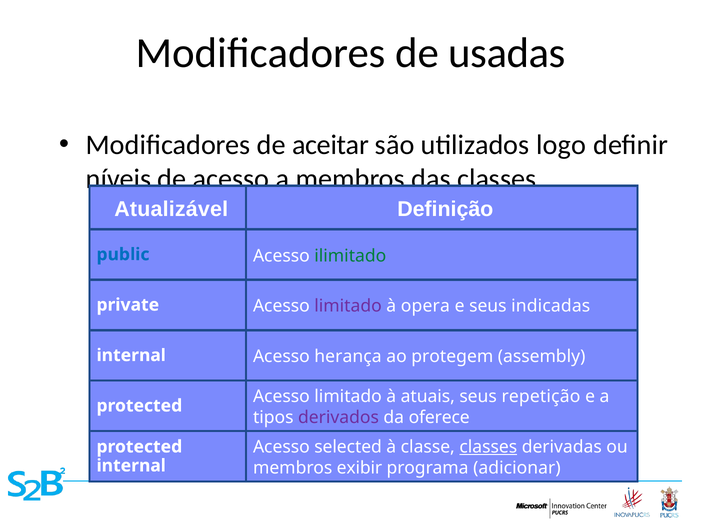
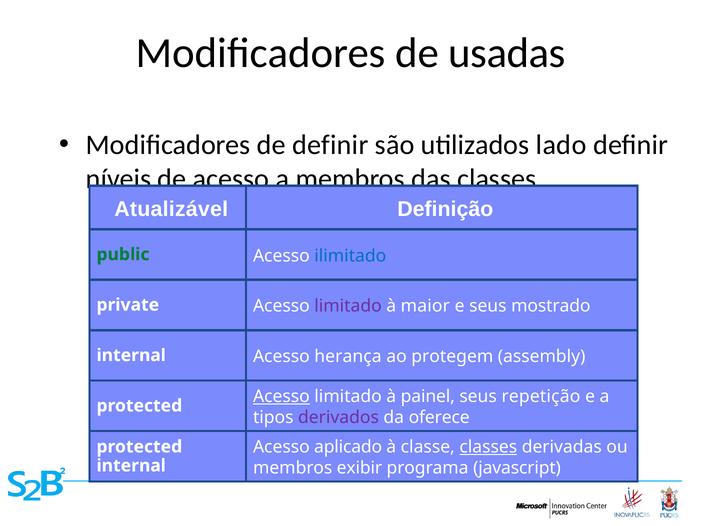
de aceitar: aceitar -> definir (330, 145)
logo: logo -> lado (561, 145)
public colour: blue -> green (123, 254)
ilimitado colour: green -> blue (350, 256)
opera: opera -> maior (425, 306)
indicadas: indicadas -> mostrado (551, 306)
Acesso underline: none -> present (281, 396)
atuais: atuais -> painel (428, 396)
selected: selected -> aplicado (348, 447)
adicionar: adicionar -> javascript (517, 468)
